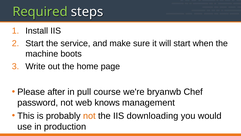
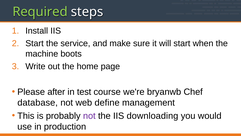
pull: pull -> test (84, 92)
password: password -> database (38, 102)
knows: knows -> define (107, 102)
not colour: orange -> purple (89, 115)
